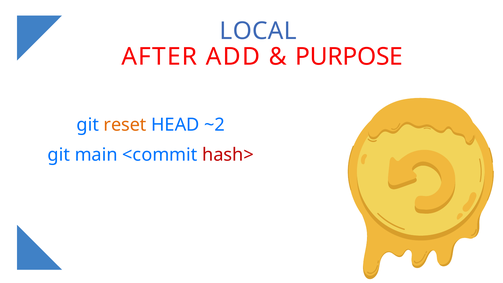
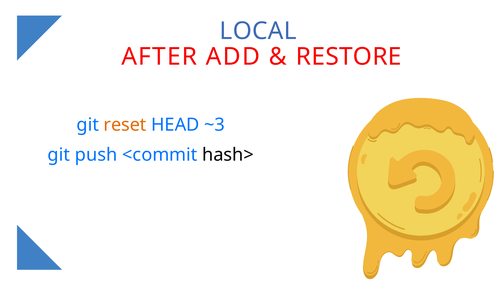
PURPOSE: PURPOSE -> RESTORE (349, 57)
~2: ~2 -> ~3 (215, 125)
main: main -> push (96, 155)
hash> colour: red -> black (228, 155)
